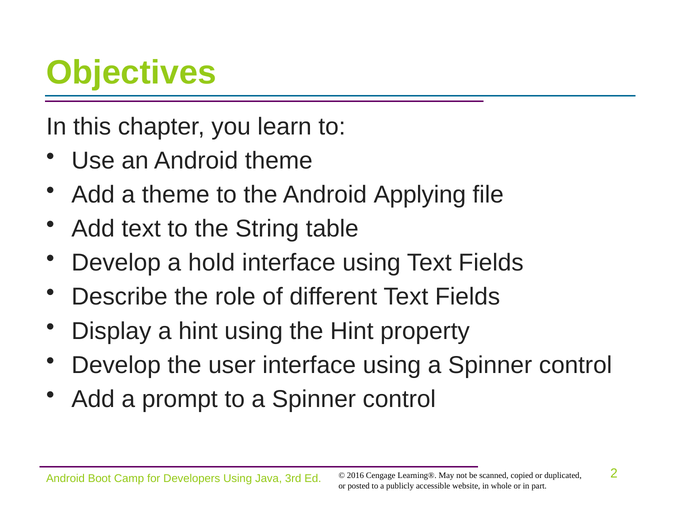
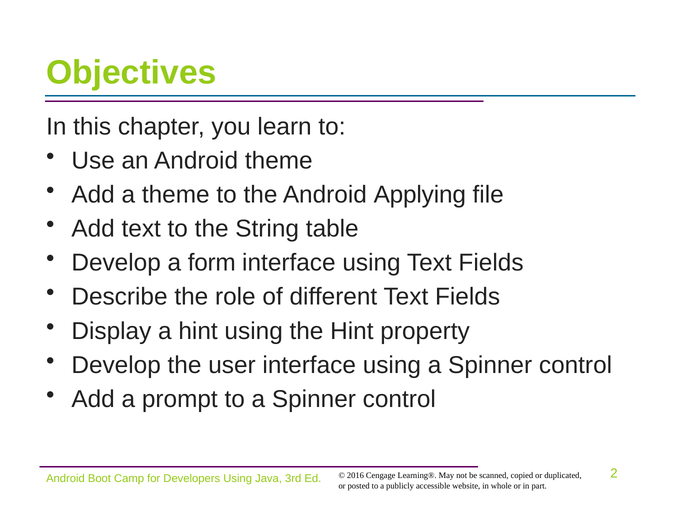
hold: hold -> form (212, 263)
